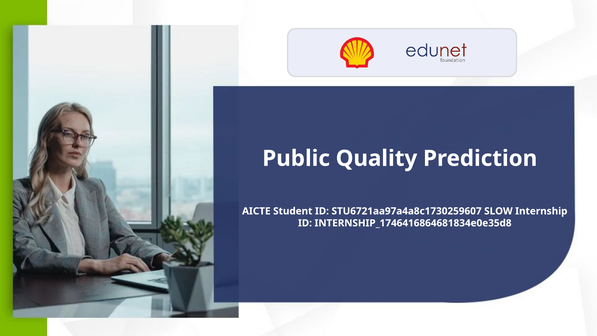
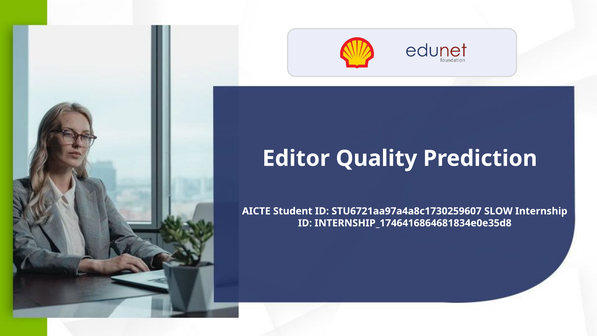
Public: Public -> Editor (296, 158)
